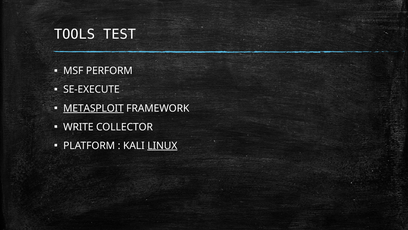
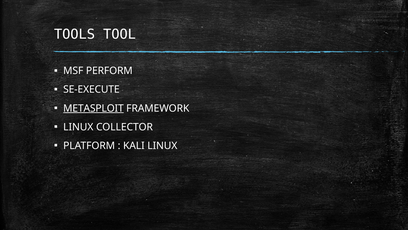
TEST: TEST -> TOOL (120, 34)
WRITE: WRITE -> LINUX (78, 127)
LINUX underline: present -> none (162, 145)
